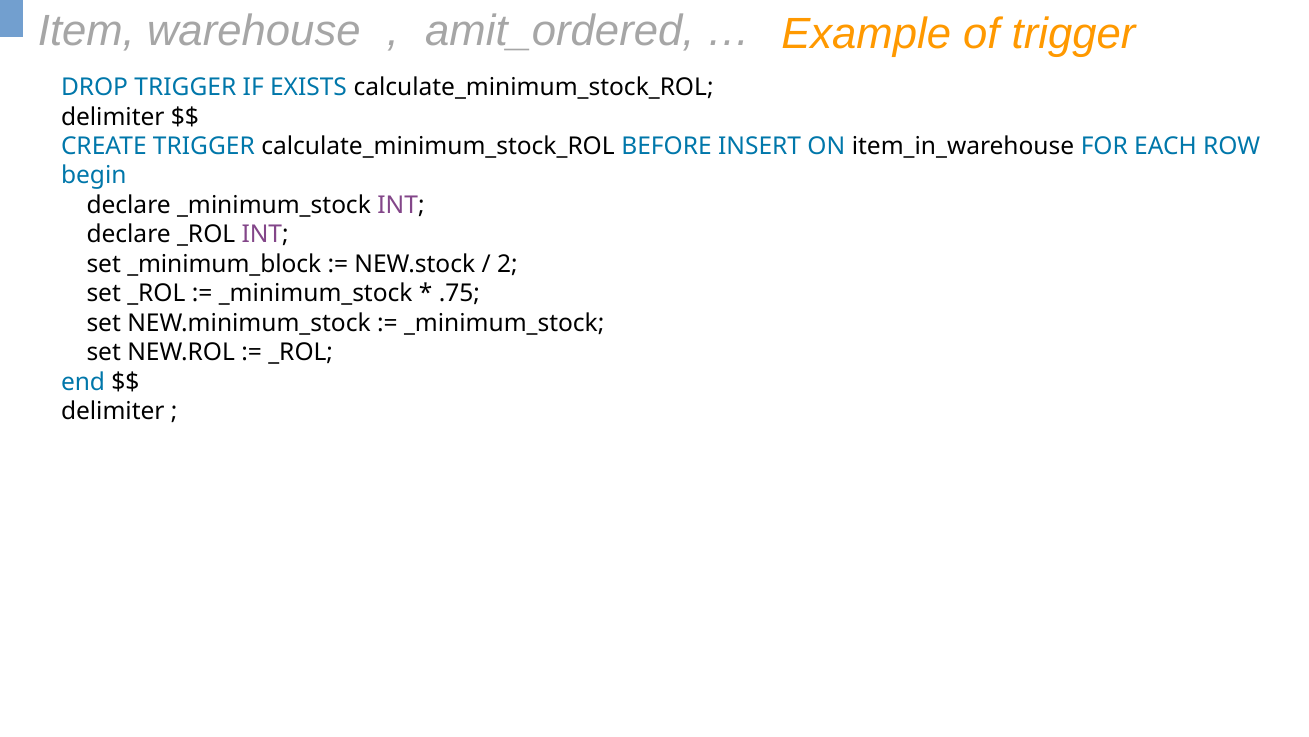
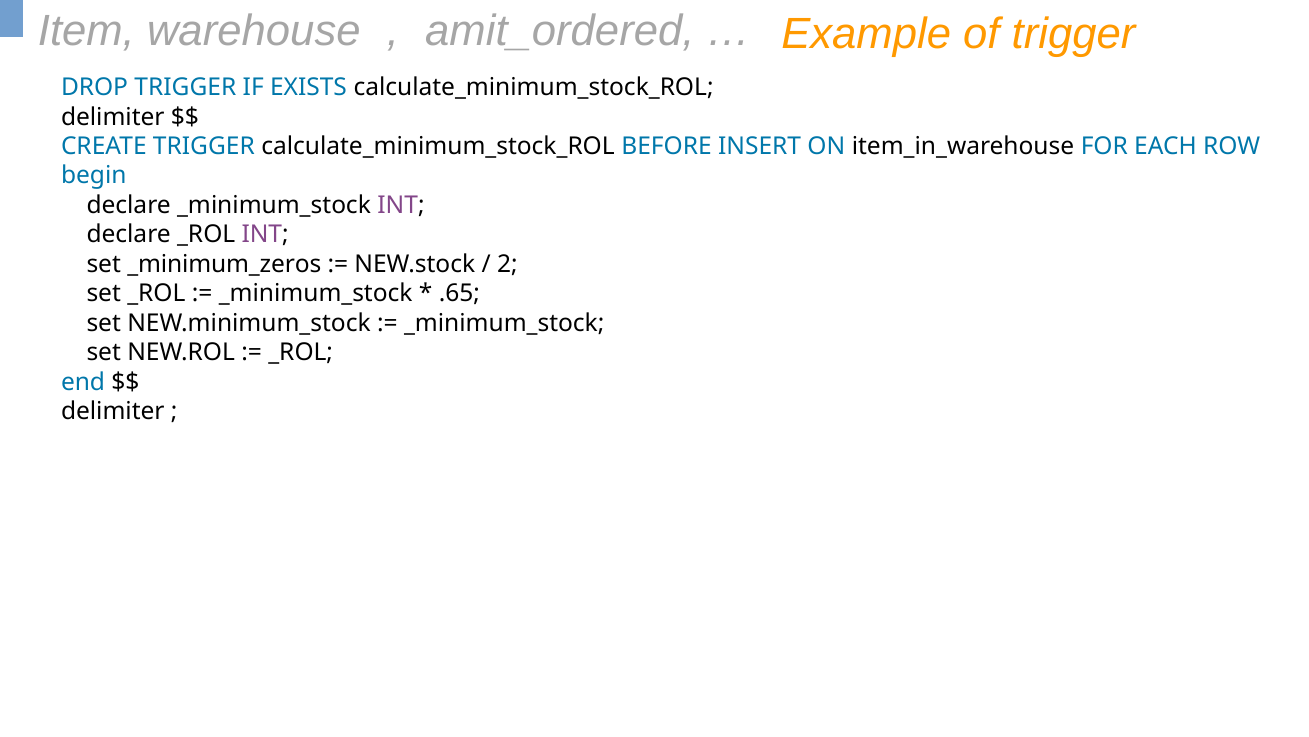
_minimum_block: _minimum_block -> _minimum_zeros (224, 264)
.75: .75 -> .65 (459, 294)
